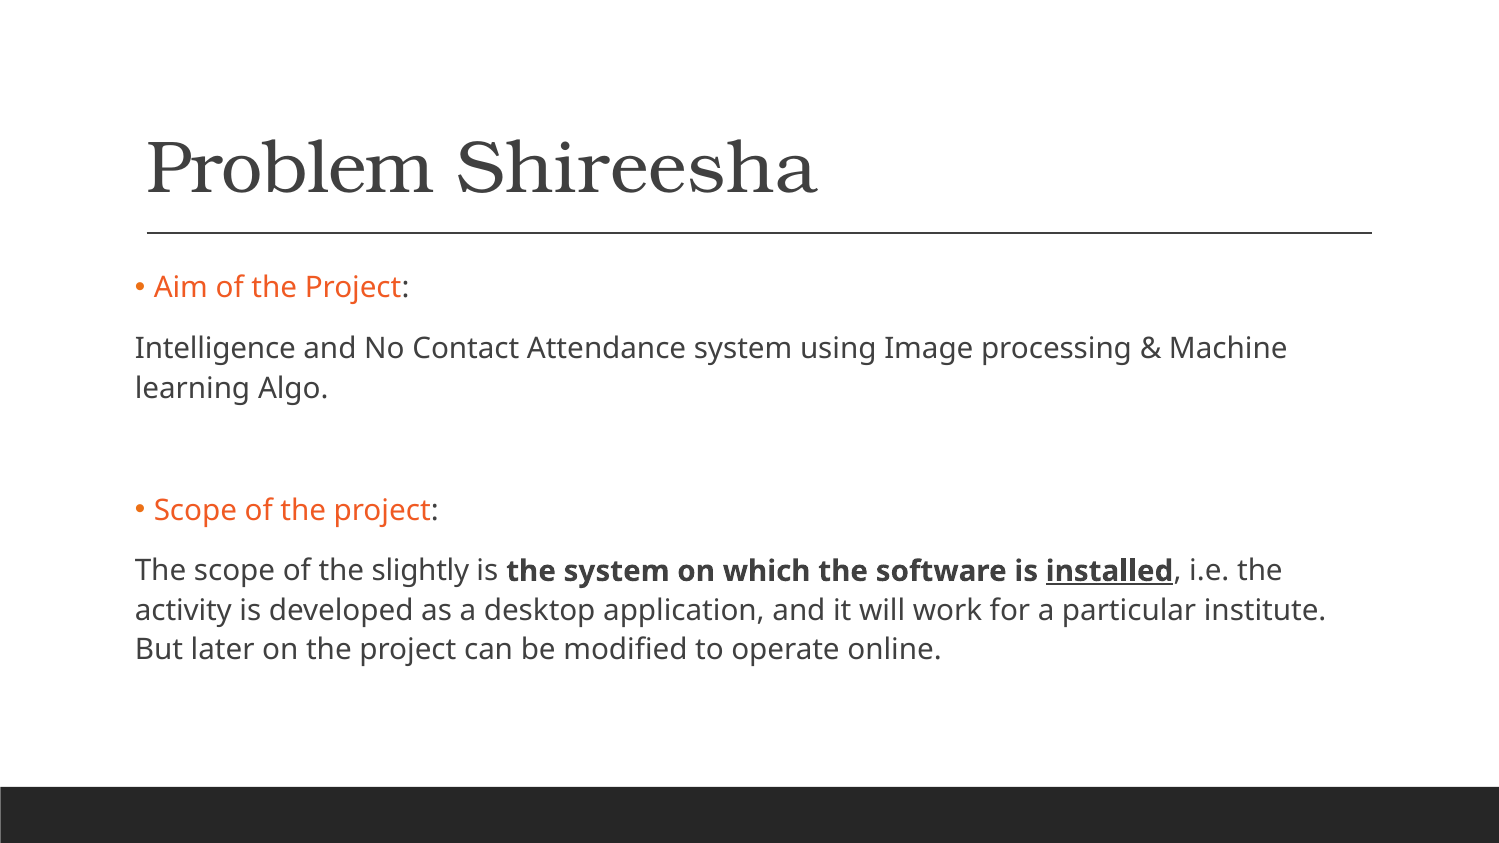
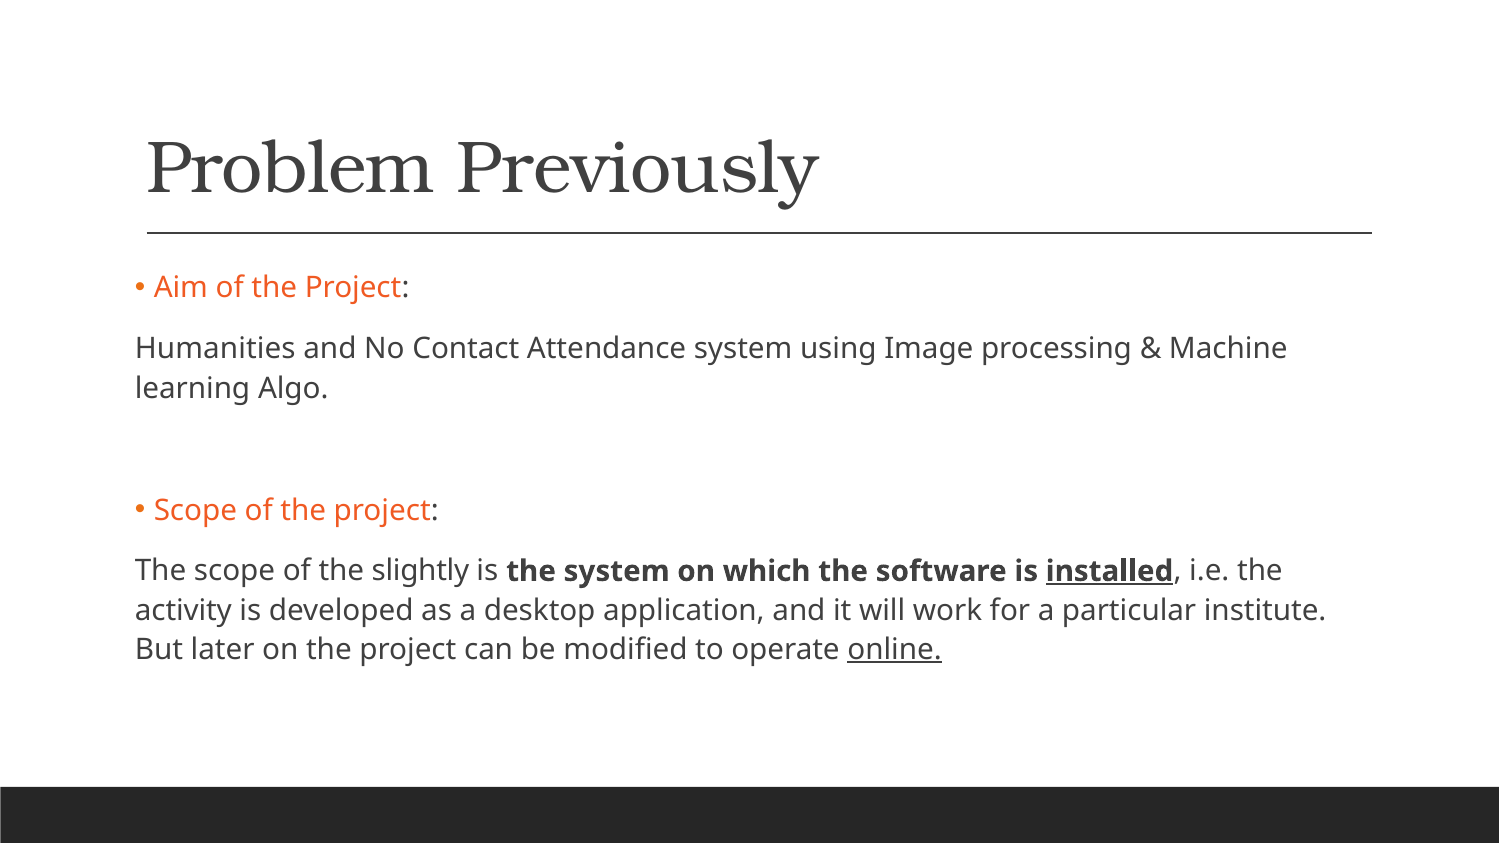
Shireesha: Shireesha -> Previously (638, 168)
Intelligence: Intelligence -> Humanities (215, 349)
online underline: none -> present (895, 650)
